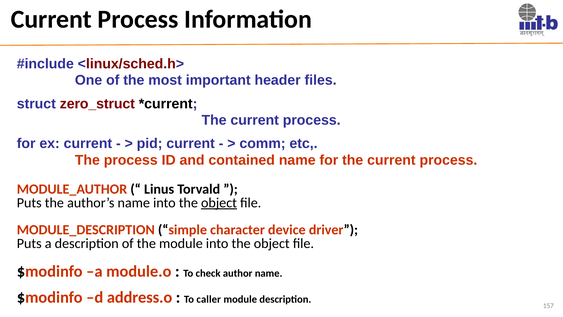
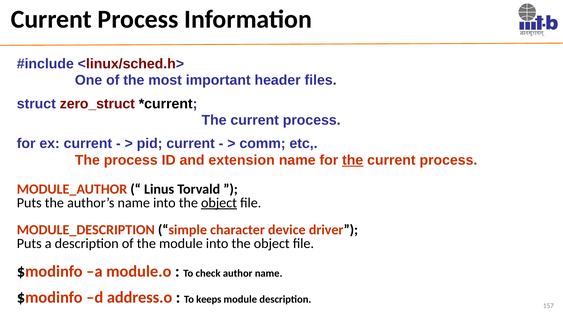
contained: contained -> extension (242, 160)
the underline: none -> present (353, 160)
caller: caller -> keeps (209, 299)
